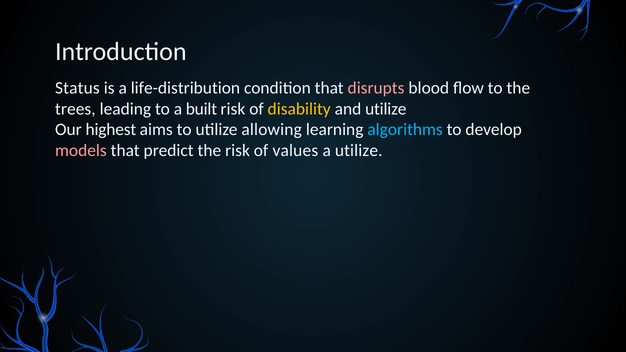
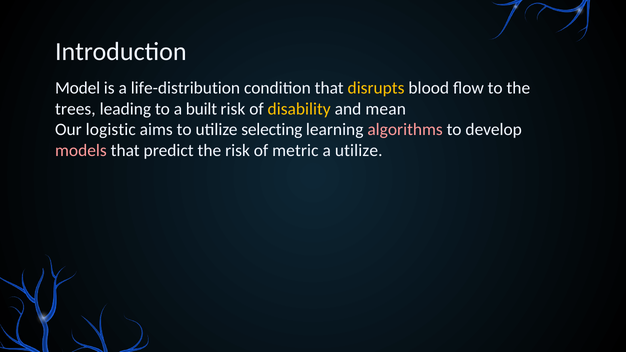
Status: Status -> Model (78, 88)
disrupts colour: pink -> yellow (376, 88)
and utilize: utilize -> mean (386, 109)
highest: highest -> logistic (111, 130)
allowing: allowing -> selecting (272, 130)
algorithms colour: light blue -> pink (405, 130)
values: values -> metric (295, 151)
